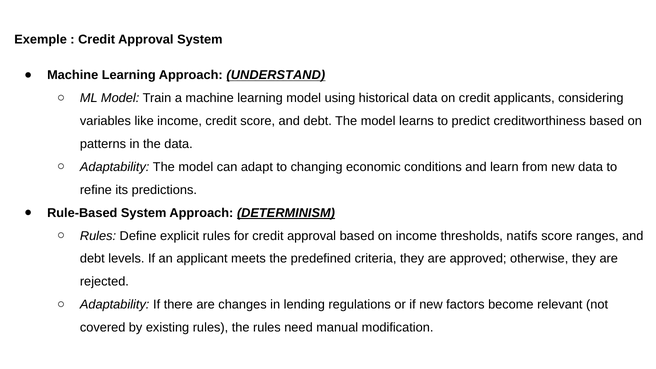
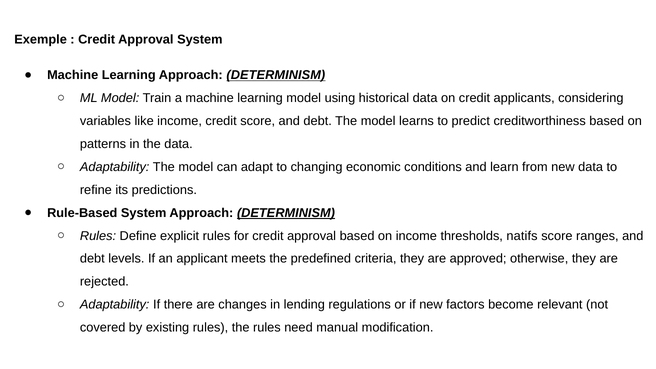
Learning Approach UNDERSTAND: UNDERSTAND -> DETERMINISM (276, 75)
